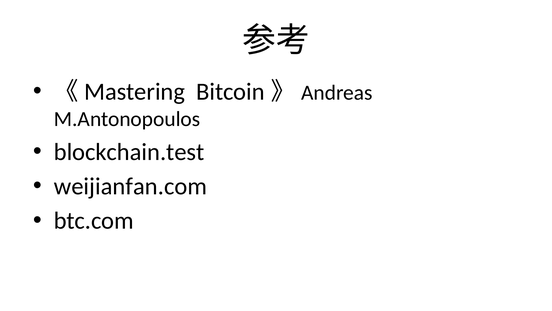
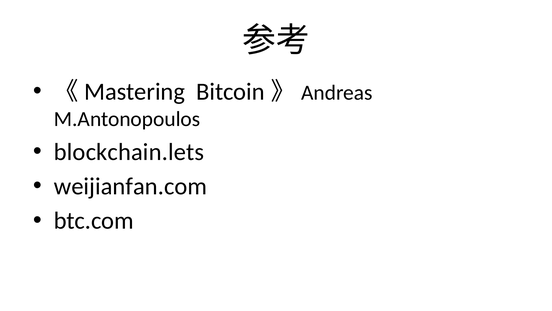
blockchain.test: blockchain.test -> blockchain.lets (129, 152)
